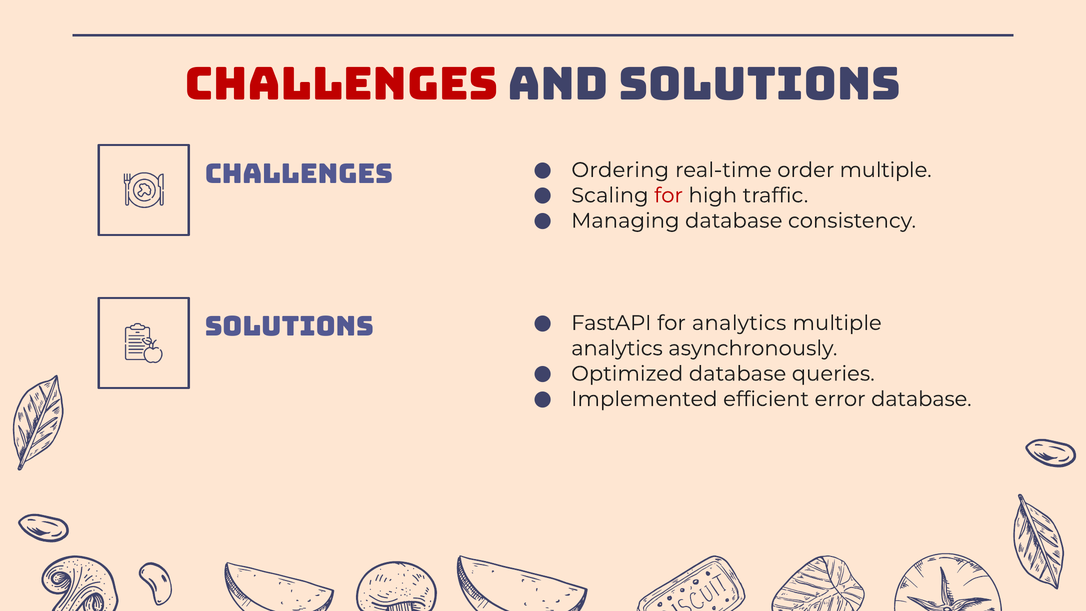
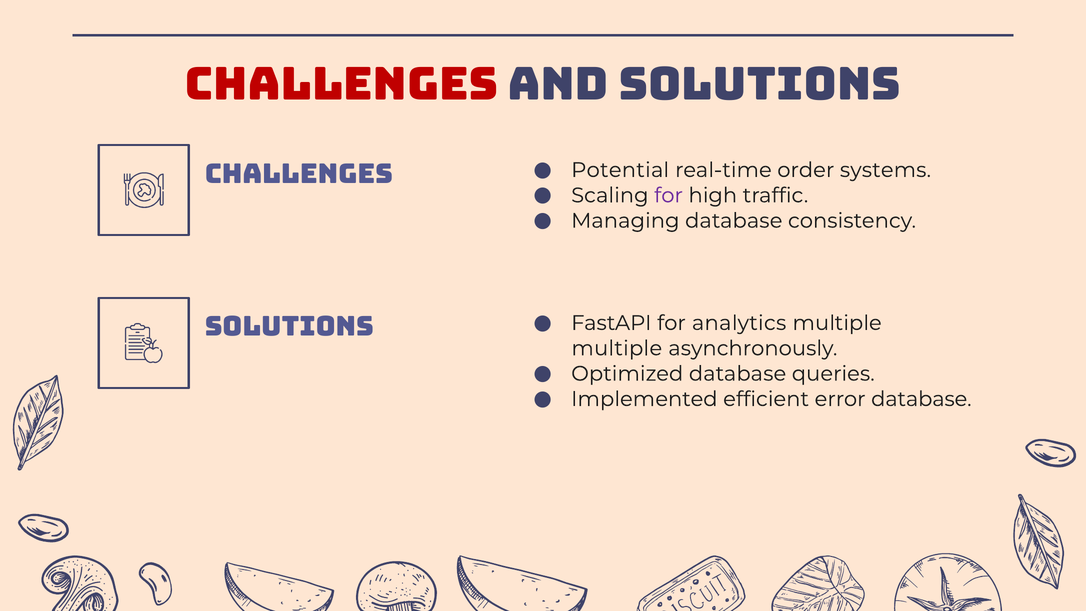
Ordering: Ordering -> Potential (620, 170)
order multiple: multiple -> systems (885, 170)
for colour: red -> purple (669, 195)
analytics: analytics -> multiple (617, 348)
